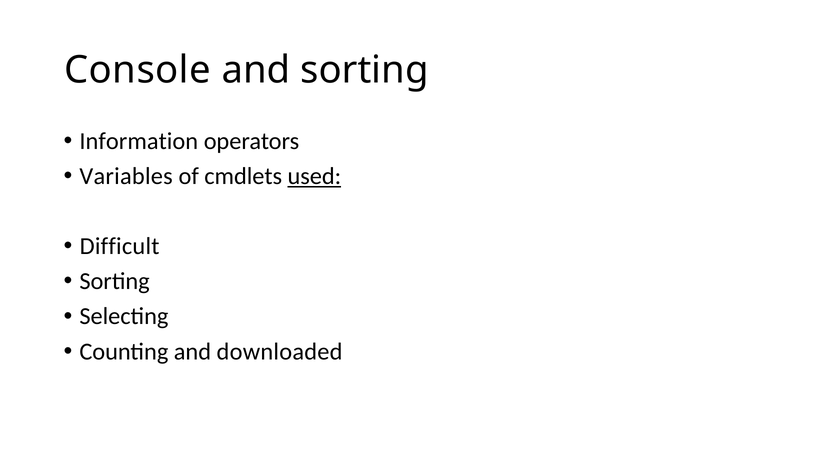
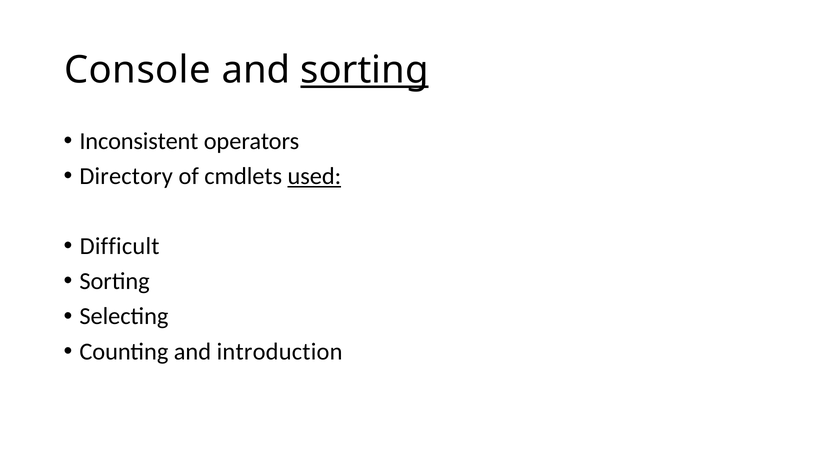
sorting underline: none -> present (364, 70)
Information: Information -> Inconsistent (139, 141)
Variables: Variables -> Directory (126, 176)
downloaded: downloaded -> introduction (280, 352)
